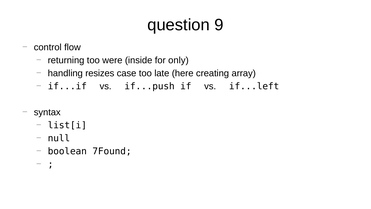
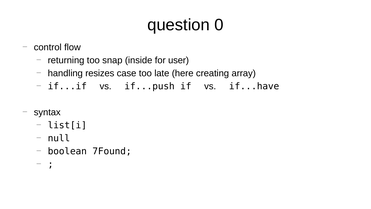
9: 9 -> 0 (219, 25)
were: were -> snap (112, 60)
only: only -> user (179, 60)
if...left: if...left -> if...have (254, 86)
